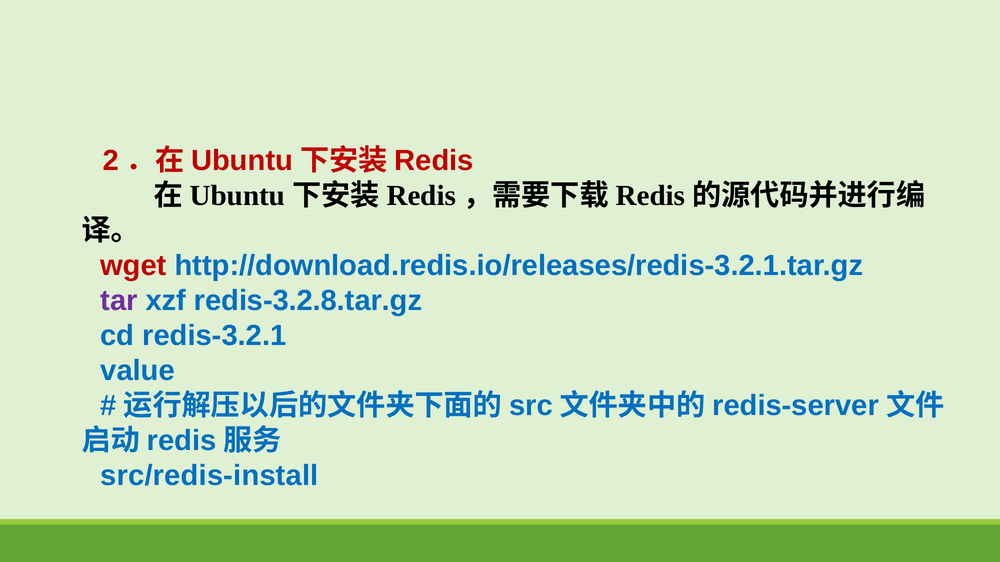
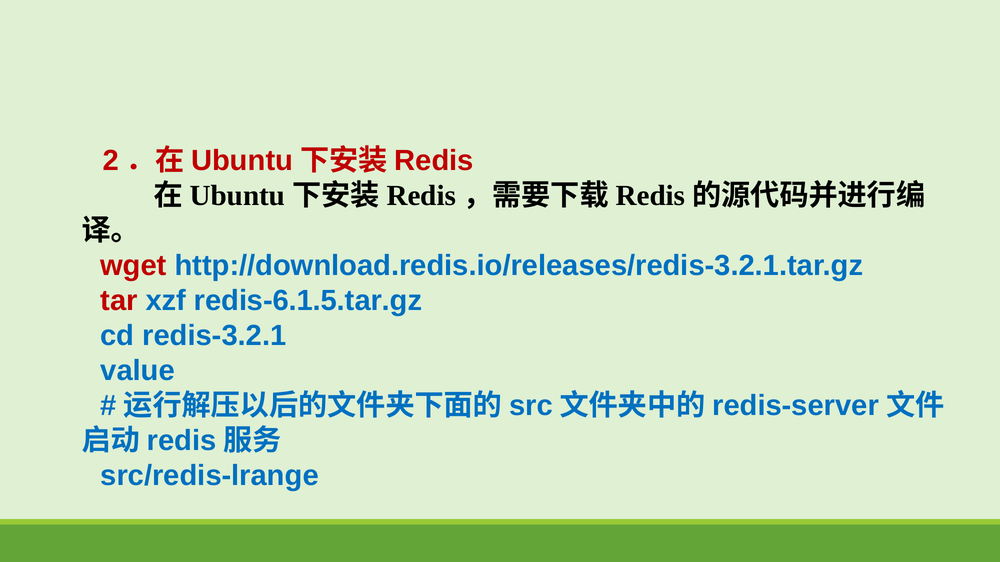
tar colour: purple -> red (119, 301)
redis-3.2.8.tar.gz: redis-3.2.8.tar.gz -> redis-6.1.5.tar.gz (308, 301)
src/redis-install: src/redis-install -> src/redis-lrange (210, 476)
